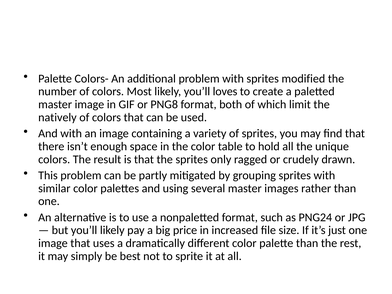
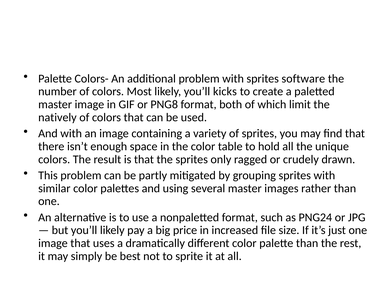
modified: modified -> software (303, 79)
loves: loves -> kicks (225, 92)
